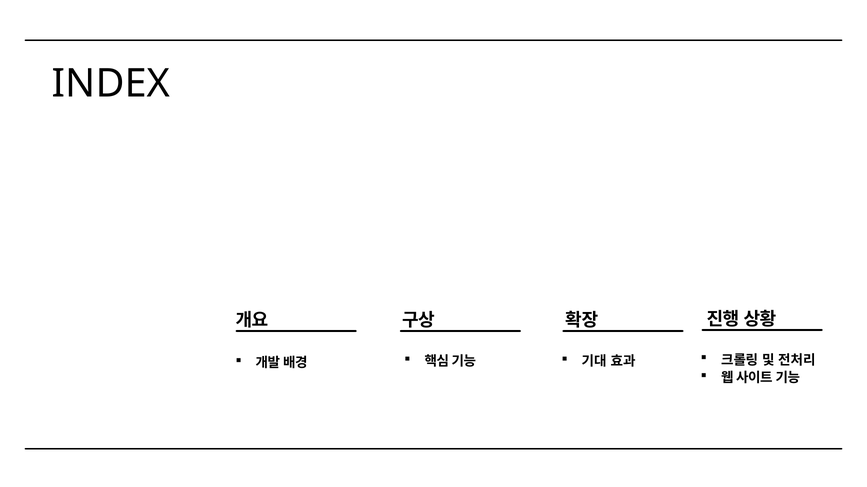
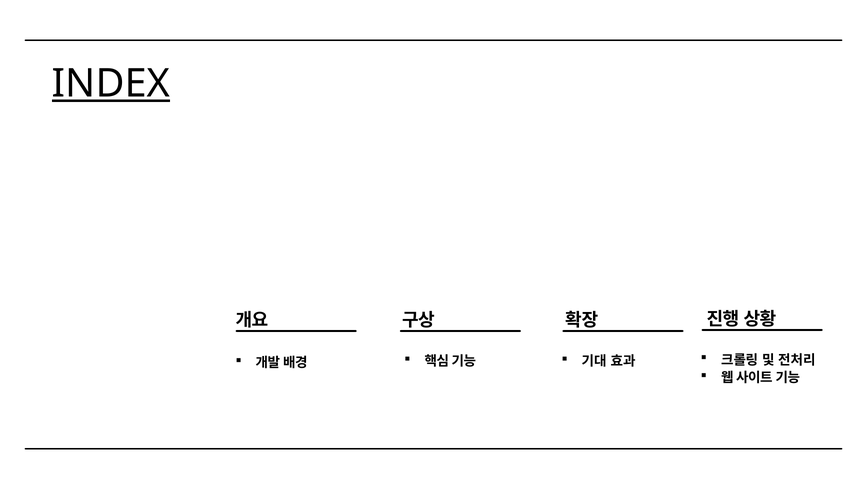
INDEX underline: none -> present (111, 84)
